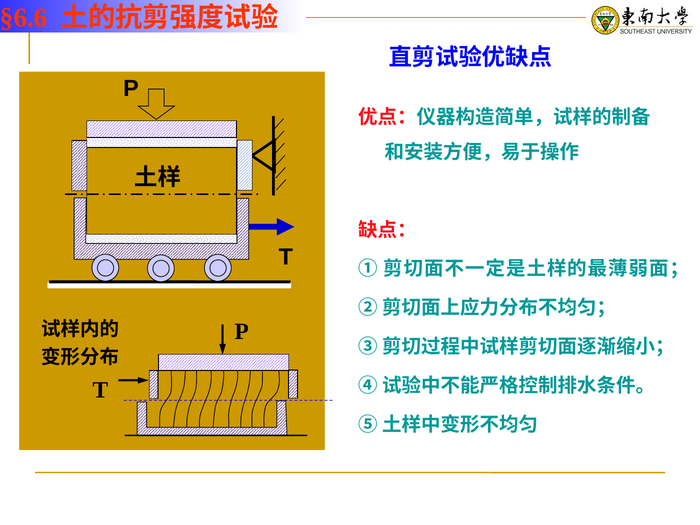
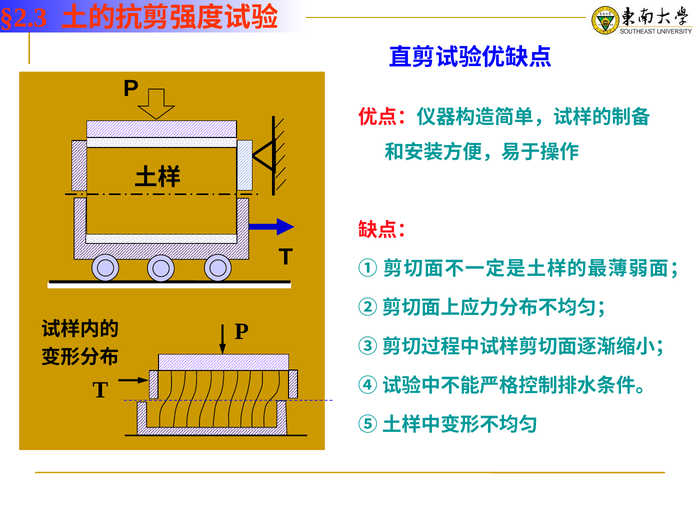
§6.6: §6.6 -> §2.3 (24, 18)
